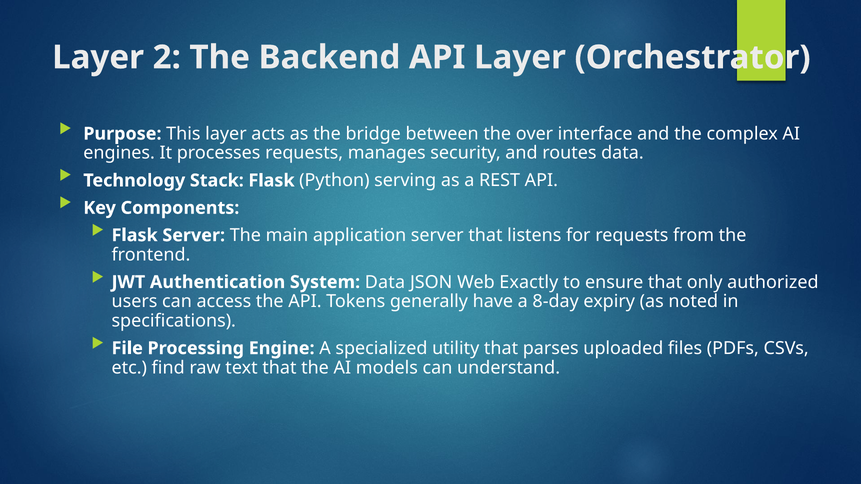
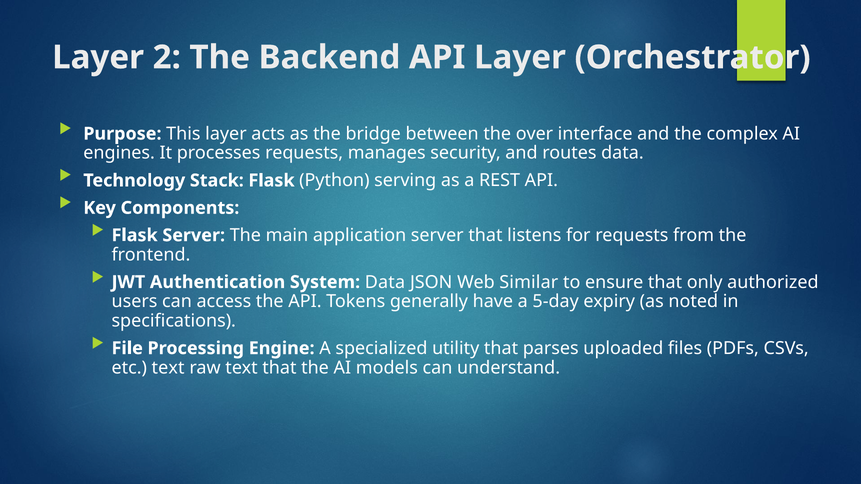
Exactly: Exactly -> Similar (529, 282)
8-day: 8-day -> 5-day (556, 302)
etc find: find -> text (168, 368)
